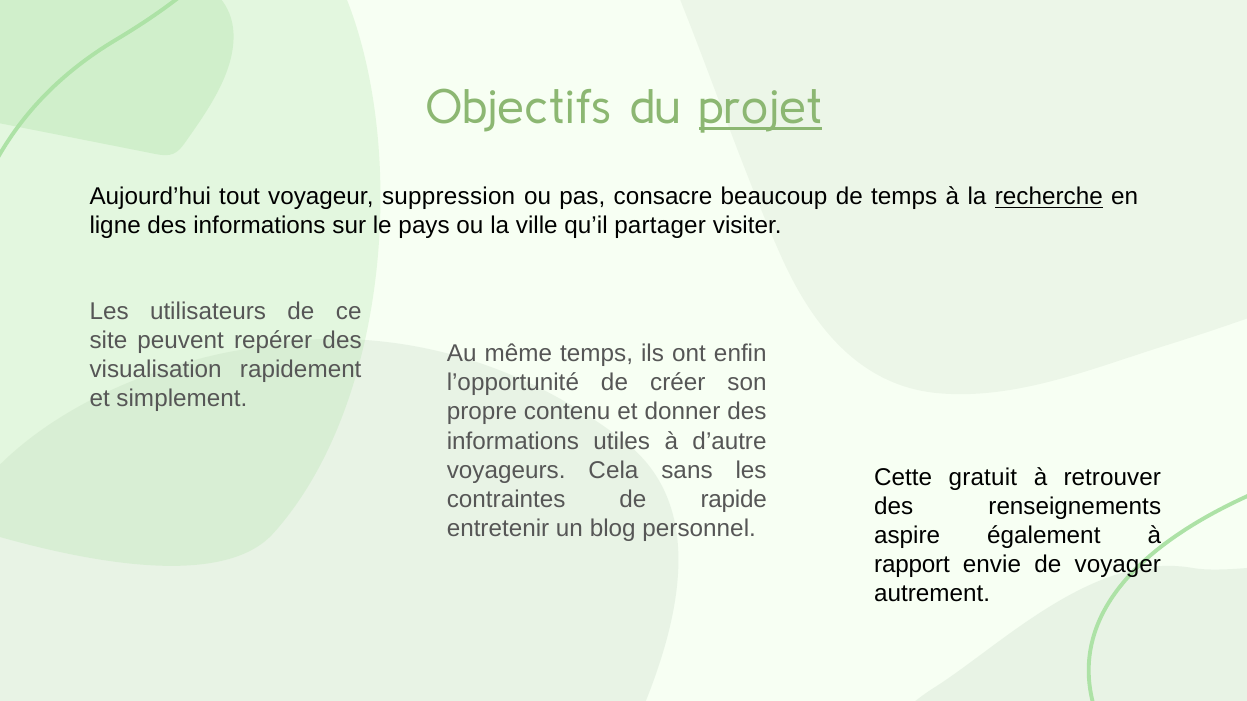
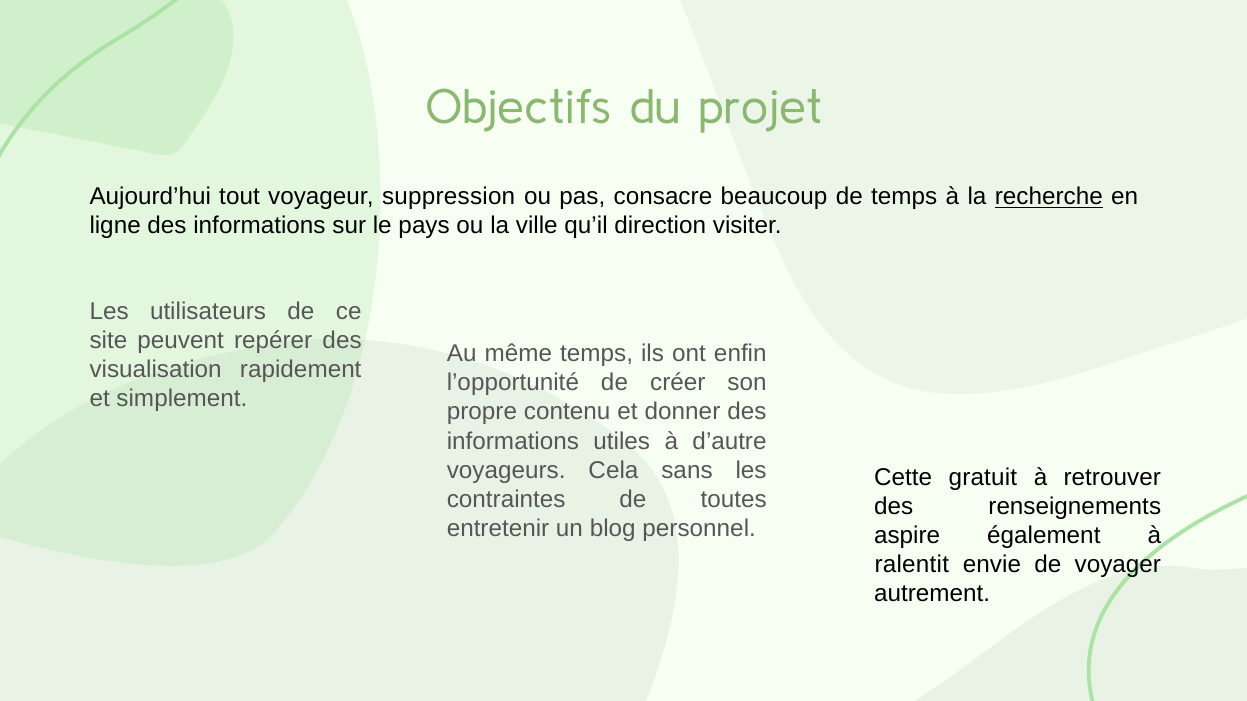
projet underline: present -> none (760, 108)
partager: partager -> direction (660, 226)
rapide: rapide -> toutes (734, 500)
rapport: rapport -> ralentit (912, 565)
